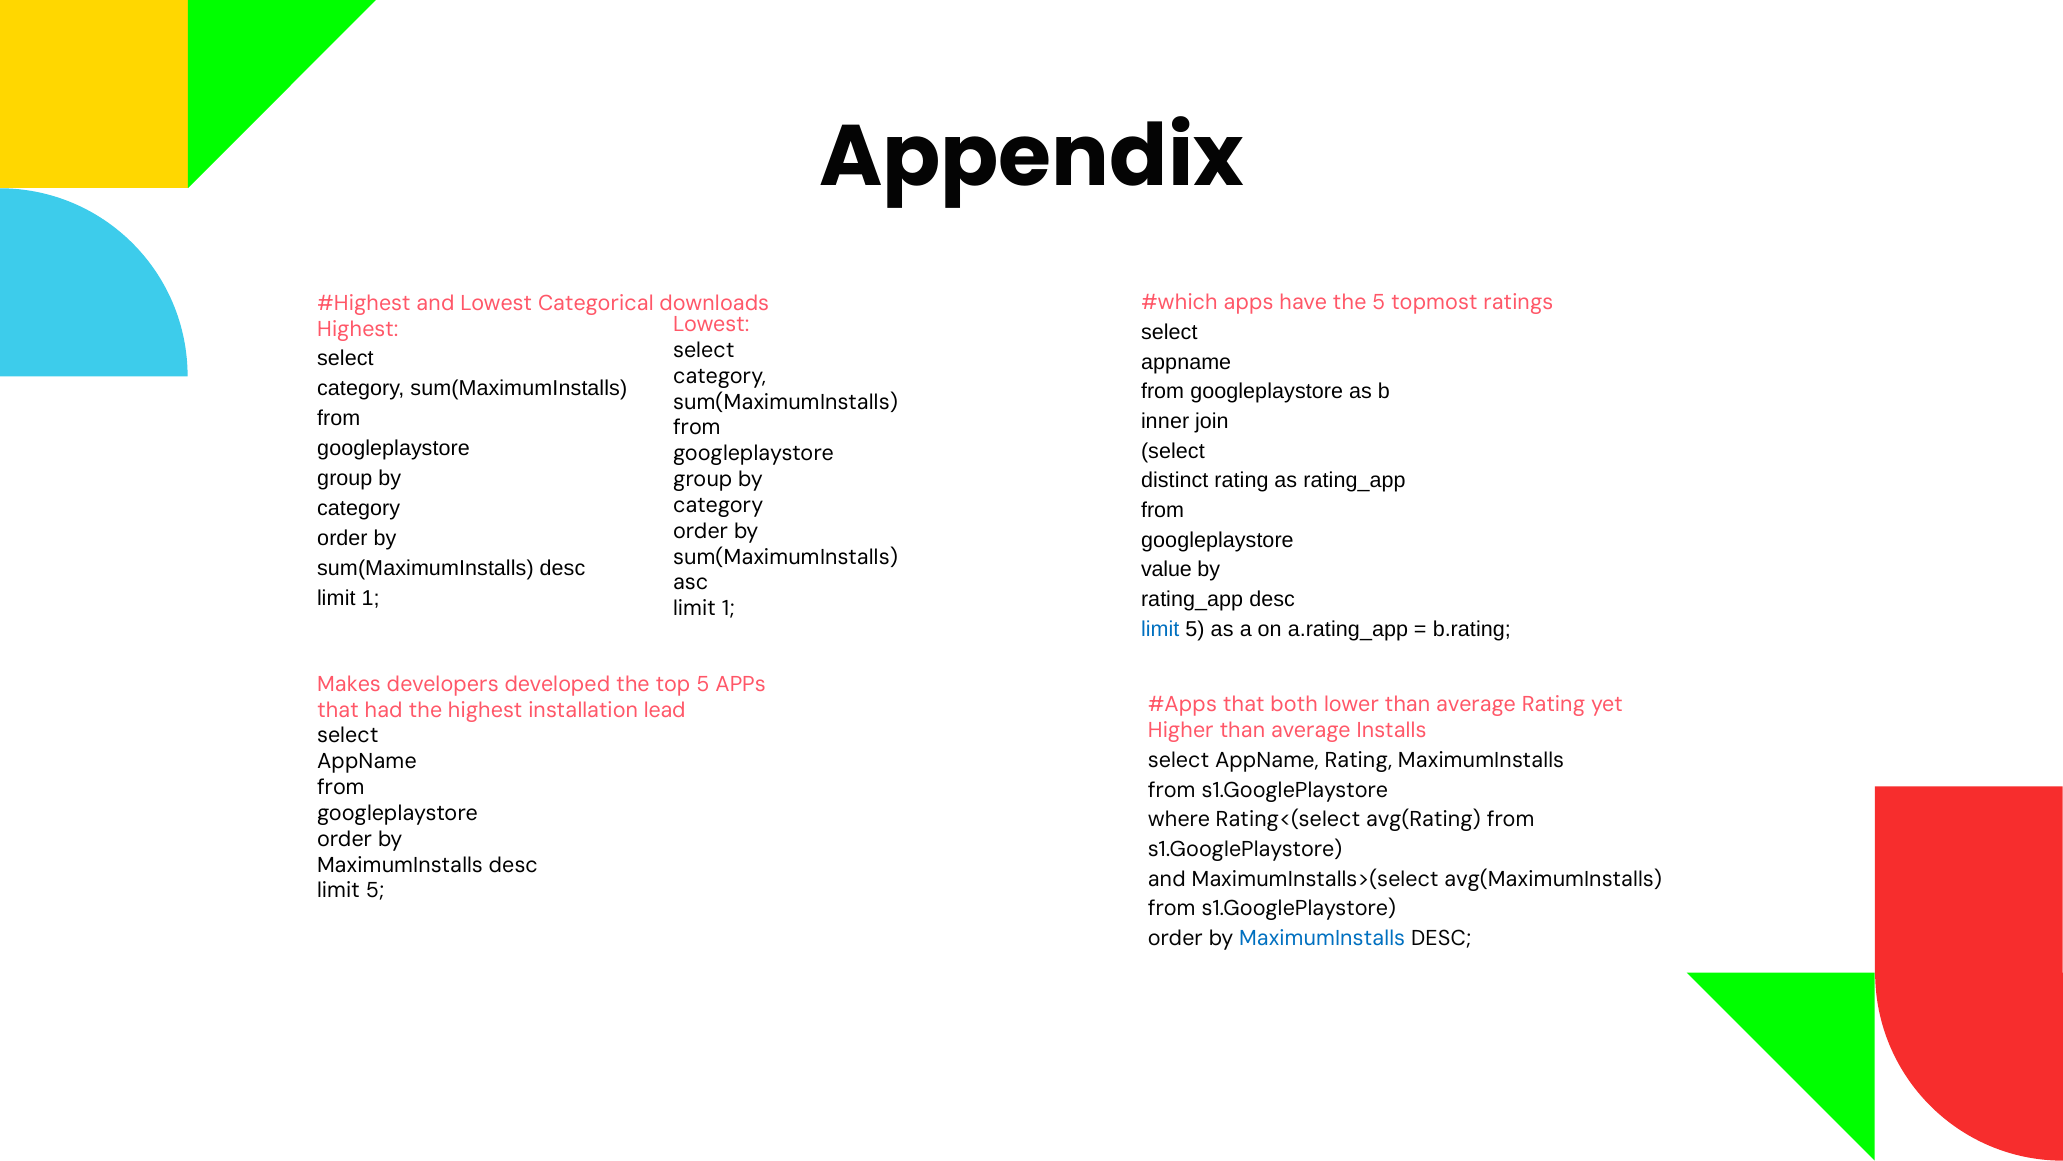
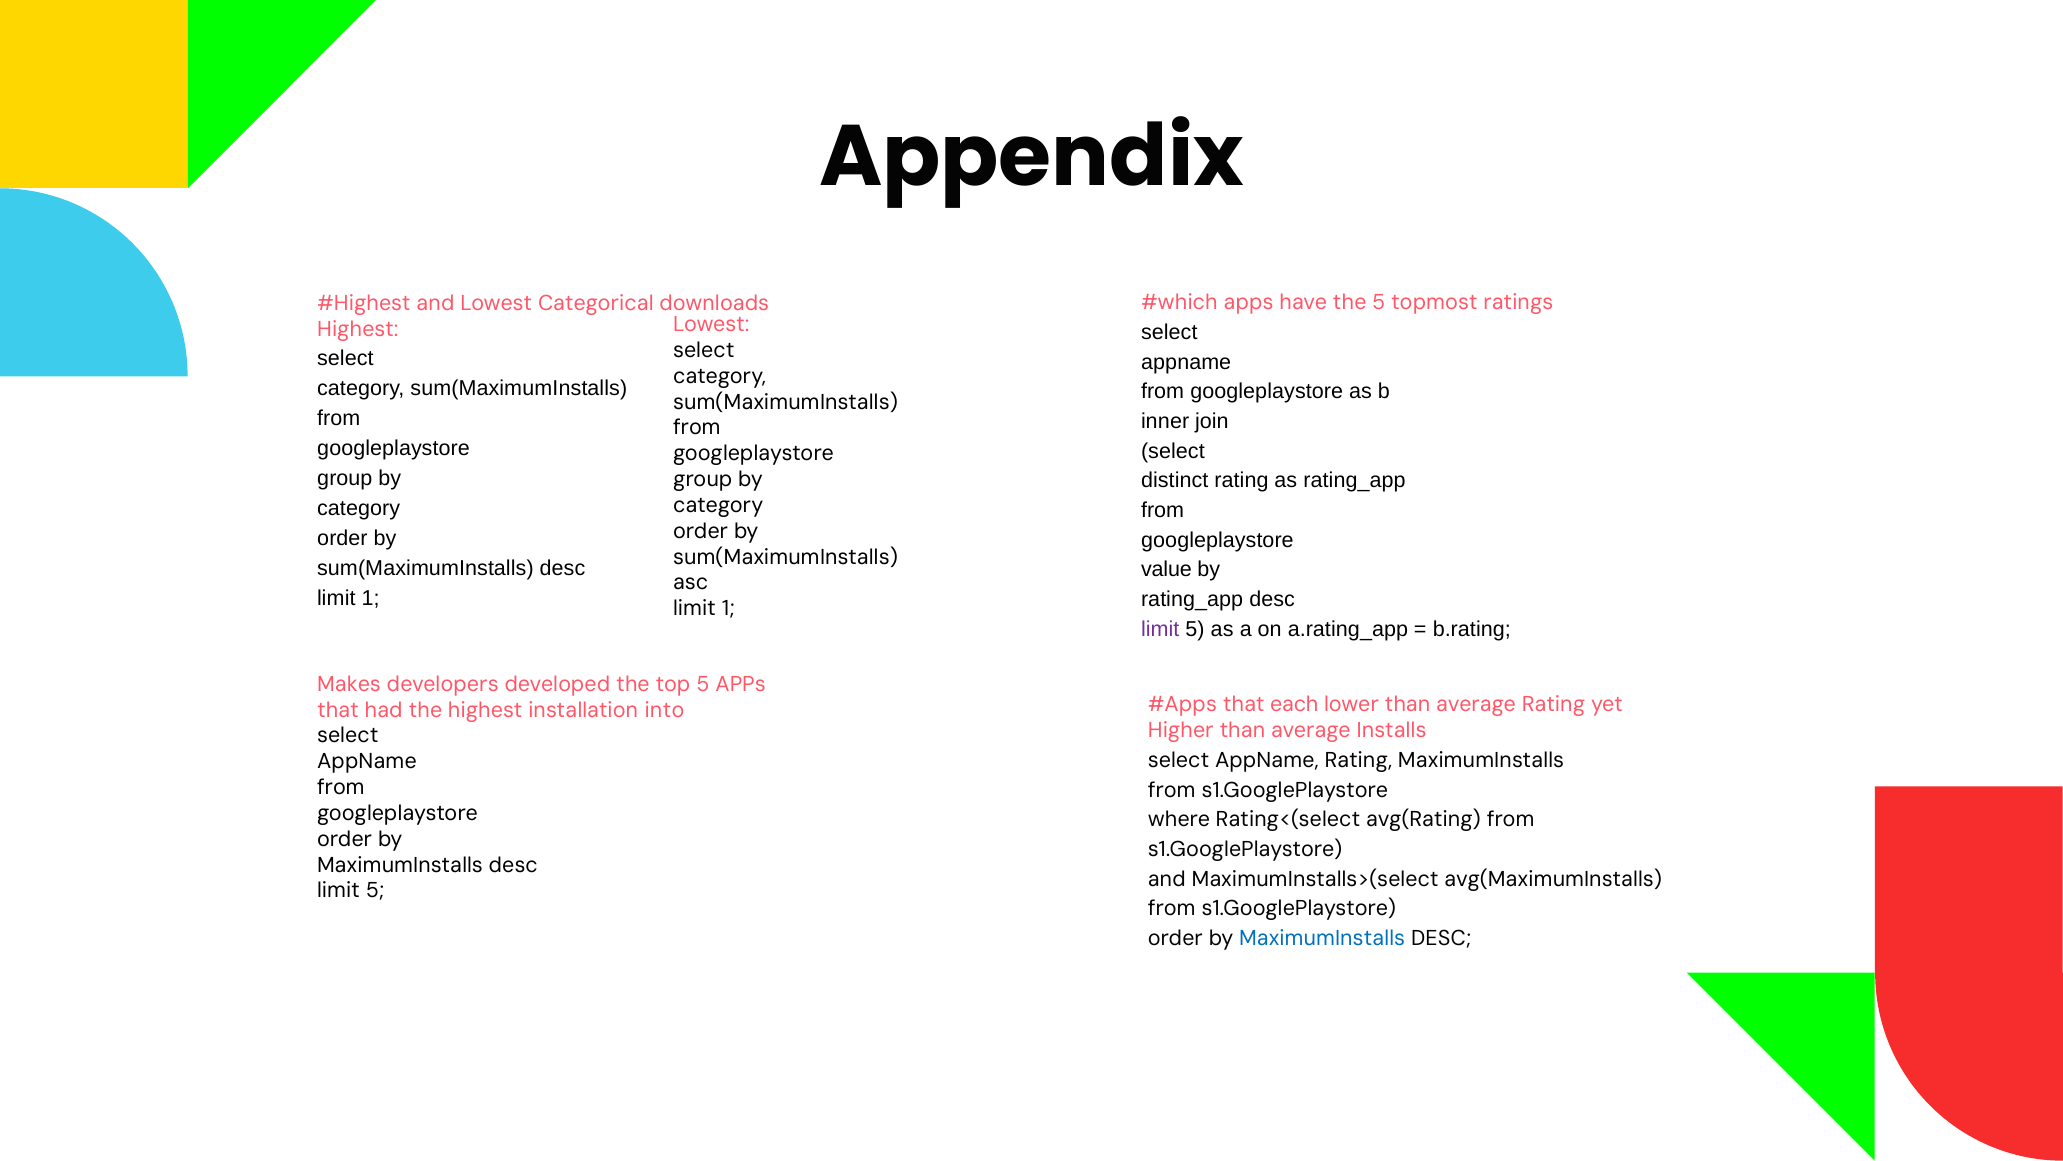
limit colour: blue -> purple (1160, 629)
both: both -> each (1294, 704)
lead: lead -> into (665, 710)
